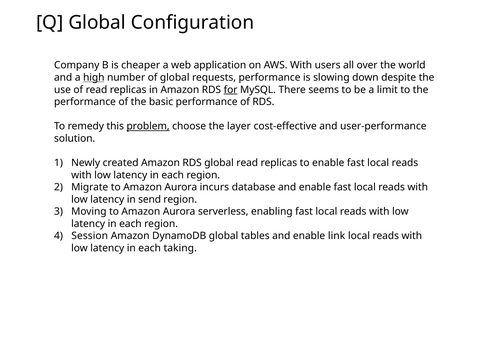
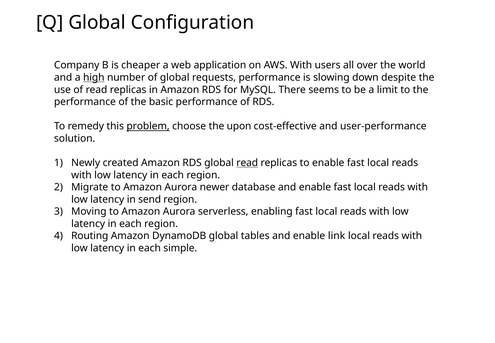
for underline: present -> none (231, 90)
layer: layer -> upon (239, 126)
read underline: none -> present (247, 163)
incurs: incurs -> newer (214, 187)
Session: Session -> Routing (90, 236)
taking: taking -> simple (180, 248)
